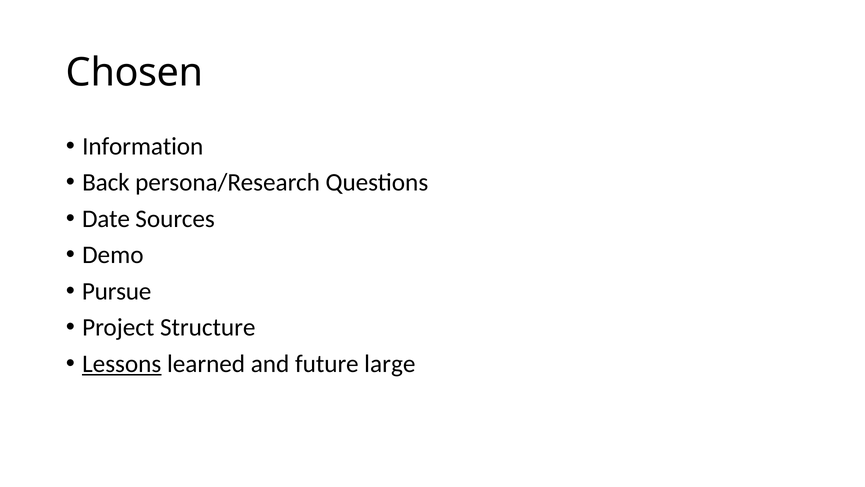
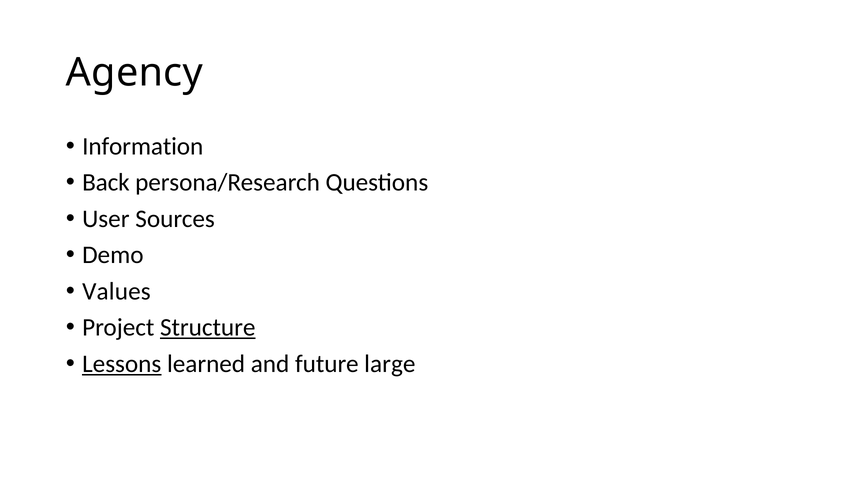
Chosen: Chosen -> Agency (134, 73)
Date: Date -> User (106, 219)
Pursue: Pursue -> Values (116, 291)
Structure underline: none -> present (208, 327)
